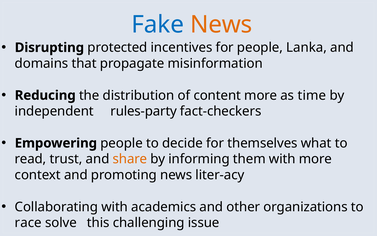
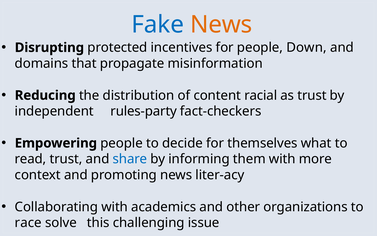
Lanka: Lanka -> Down (306, 48)
content more: more -> racial (261, 95)
as time: time -> trust (312, 95)
share colour: orange -> blue (130, 159)
